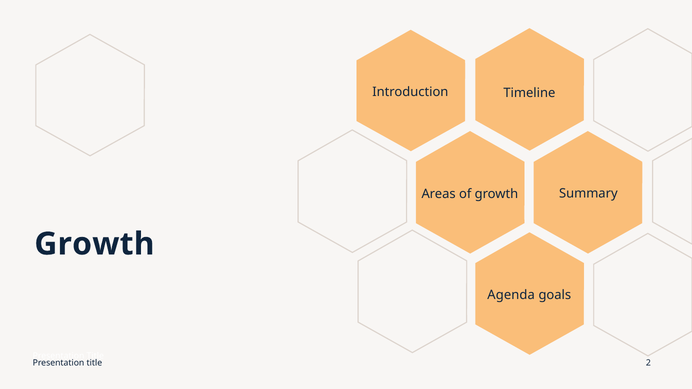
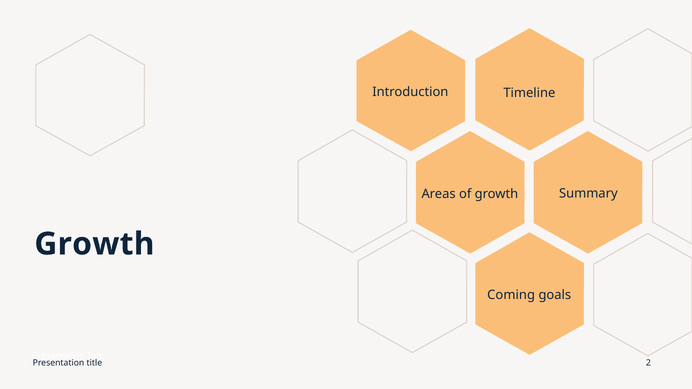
Agenda: Agenda -> Coming (511, 295)
